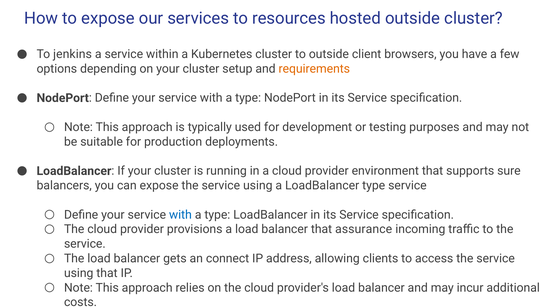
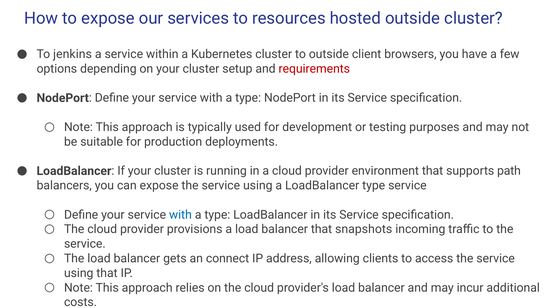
requirements colour: orange -> red (314, 69)
sure: sure -> path (509, 171)
assurance: assurance -> snapshots (364, 229)
